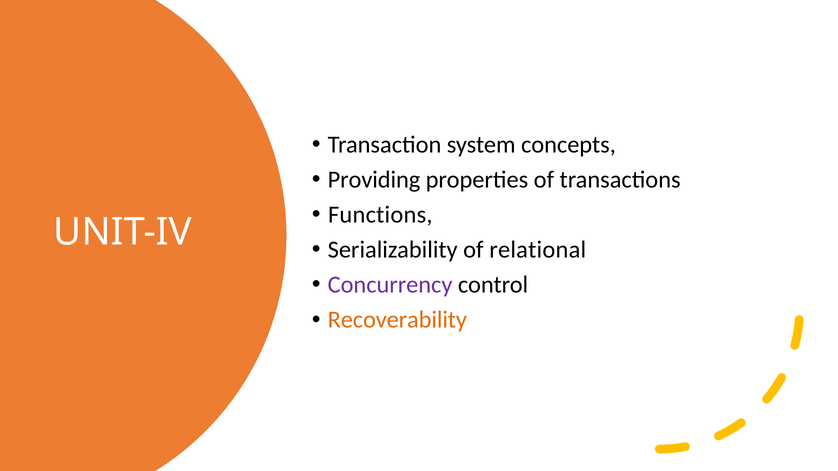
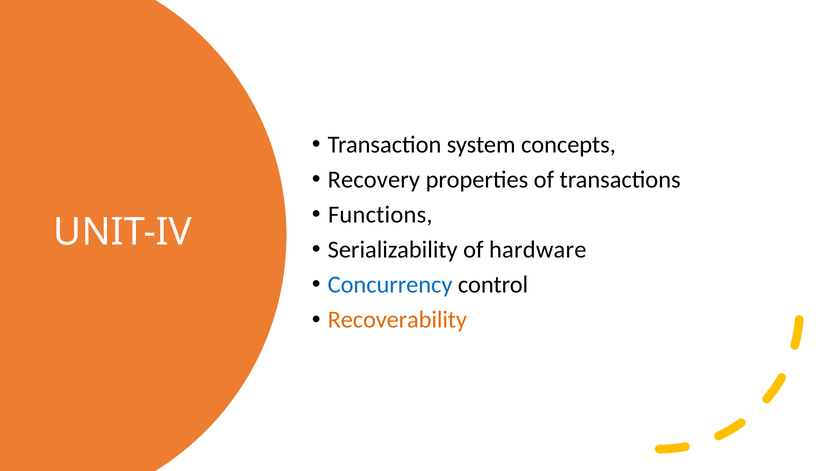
Providing: Providing -> Recovery (374, 180)
relational: relational -> hardware (538, 250)
Concurrency colour: purple -> blue (390, 285)
